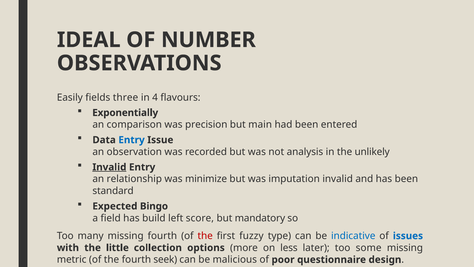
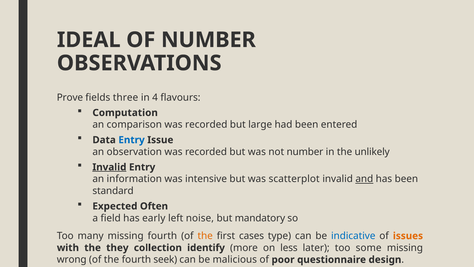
Easily: Easily -> Prove (70, 97)
Exponentially: Exponentially -> Computation (125, 113)
precision: precision -> recorded (206, 124)
main: main -> large (260, 124)
not analysis: analysis -> number (305, 152)
relationship: relationship -> information (134, 179)
minimize: minimize -> intensive (206, 179)
imputation: imputation -> scatterplot (294, 179)
and underline: none -> present (364, 179)
Bingo: Bingo -> Often (154, 206)
build: build -> early (154, 218)
score: score -> noise (200, 218)
the colour: red -> orange (205, 236)
fuzzy: fuzzy -> cases (252, 236)
issues colour: blue -> orange (408, 236)
little: little -> they (117, 247)
options: options -> identify (206, 247)
metric: metric -> wrong (72, 259)
